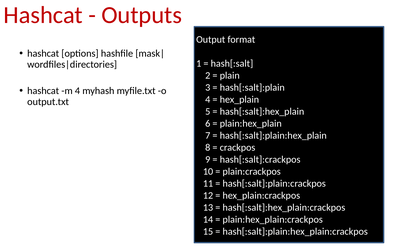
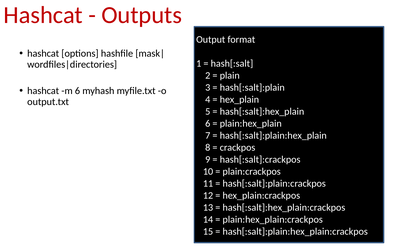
m 4: 4 -> 6 (77, 91)
